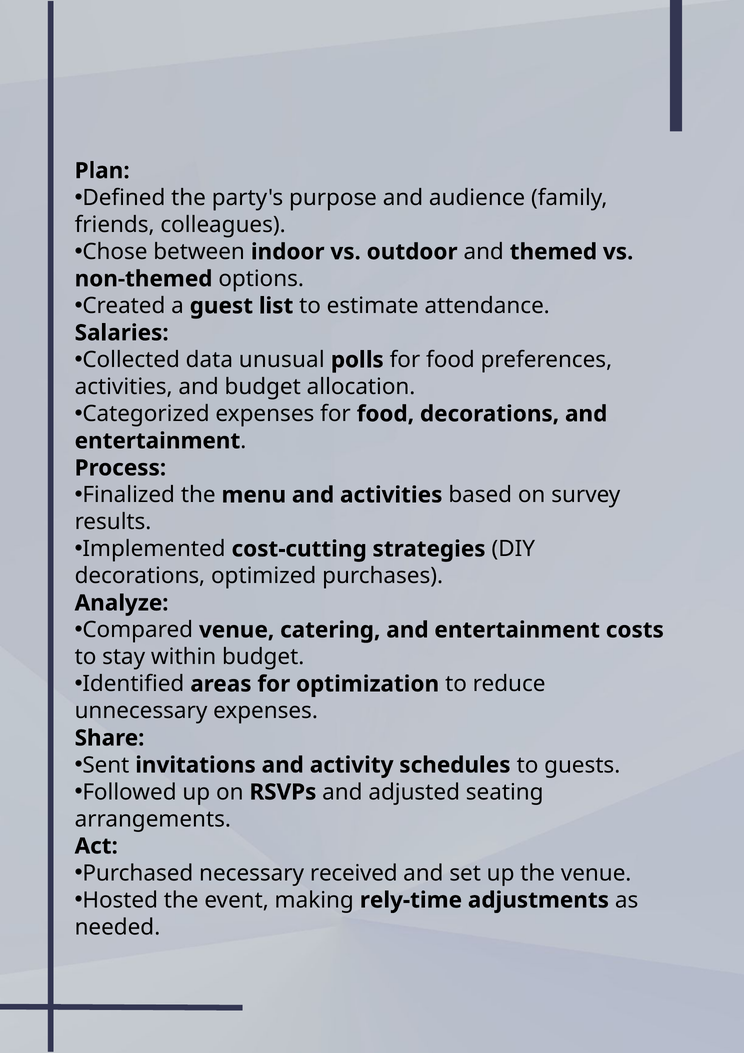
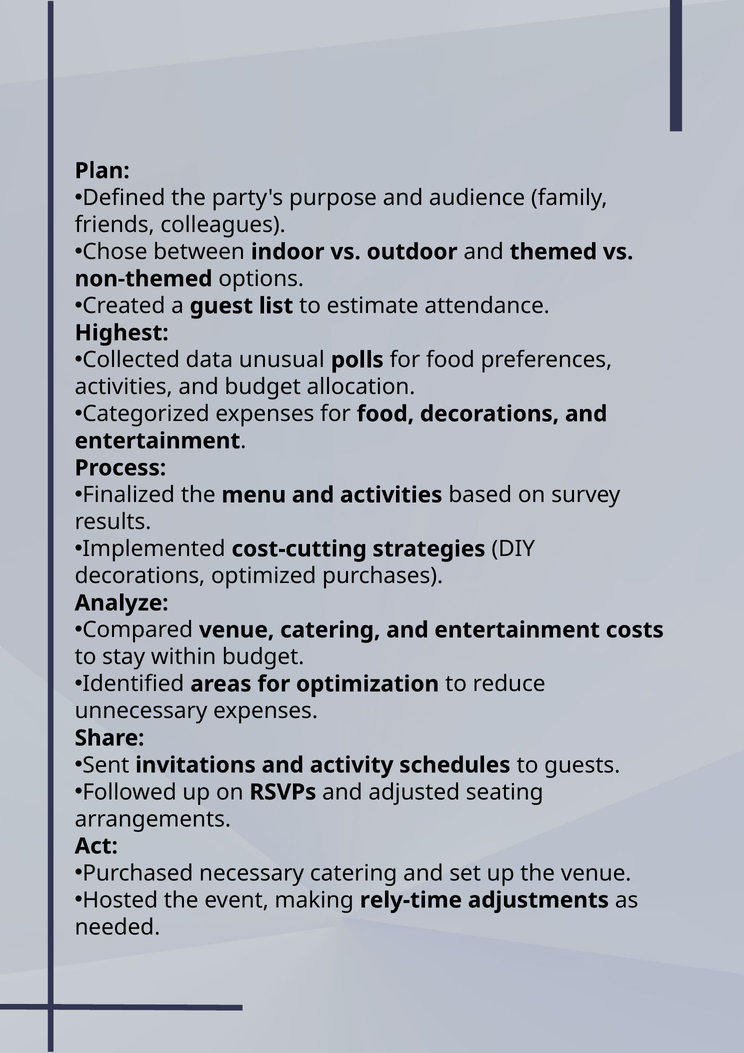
Salaries: Salaries -> Highest (122, 333)
necessary received: received -> catering (354, 873)
